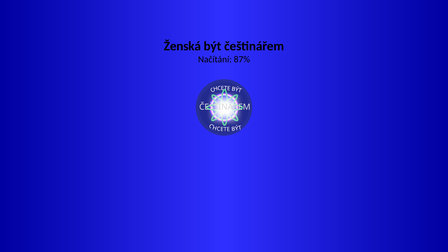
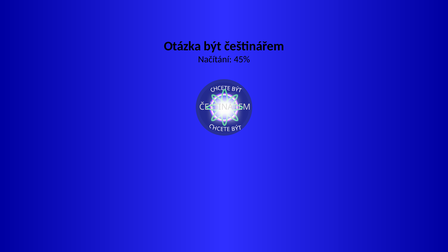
Ženská: Ženská -> Otázka (182, 46)
87%: 87% -> 45% (242, 59)
